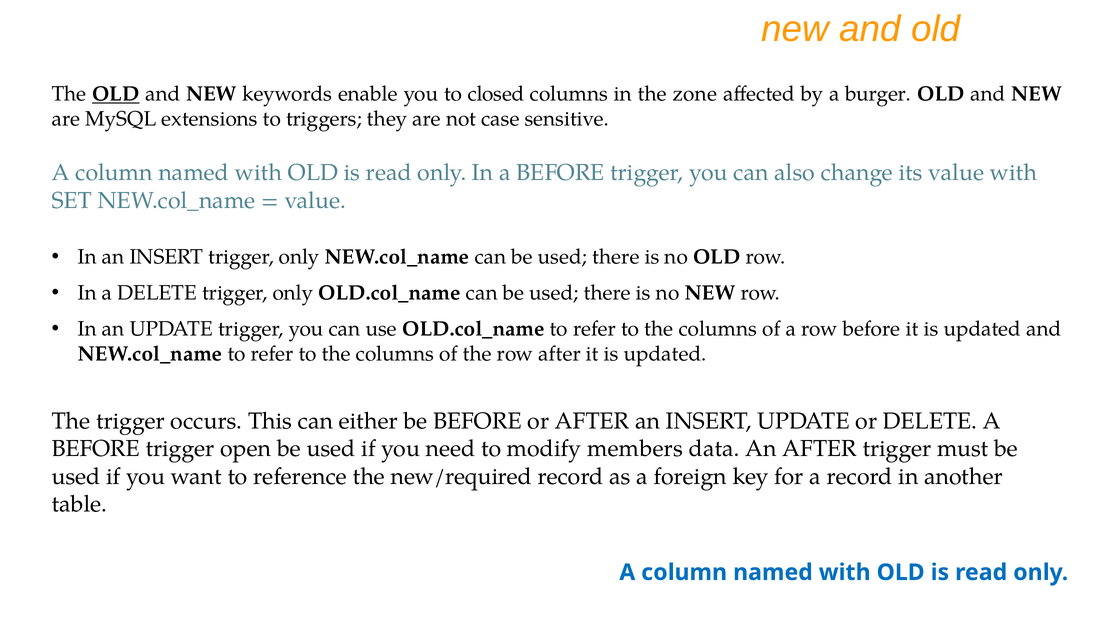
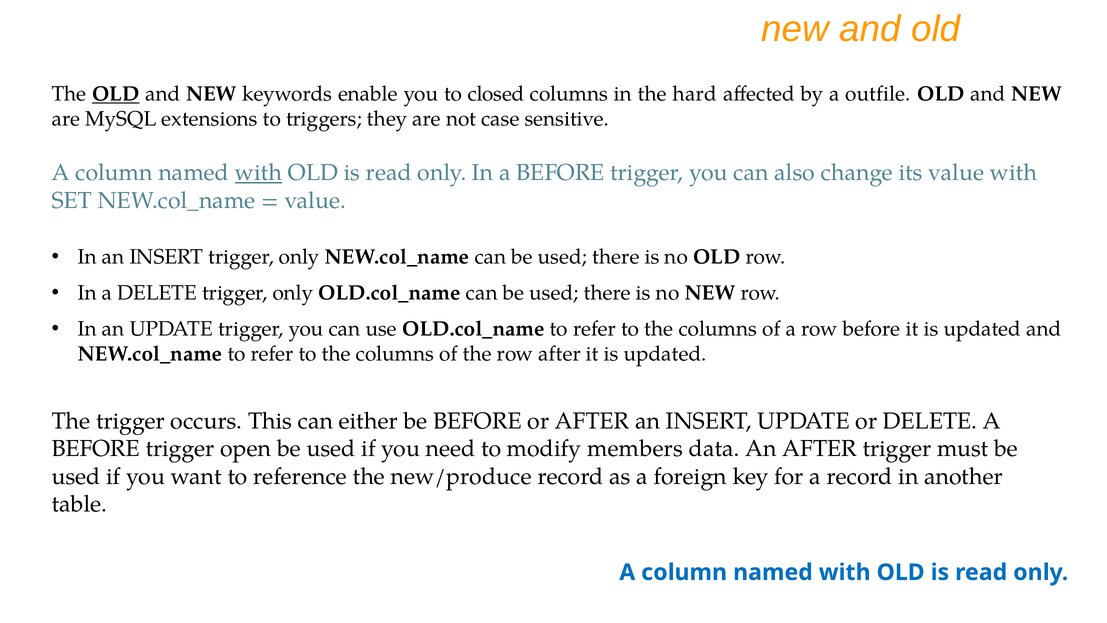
zone: zone -> hard (695, 94)
burger: burger -> outfile (878, 94)
with underline: none -> present (258, 173)
new/required: new/required -> new/produce (461, 476)
